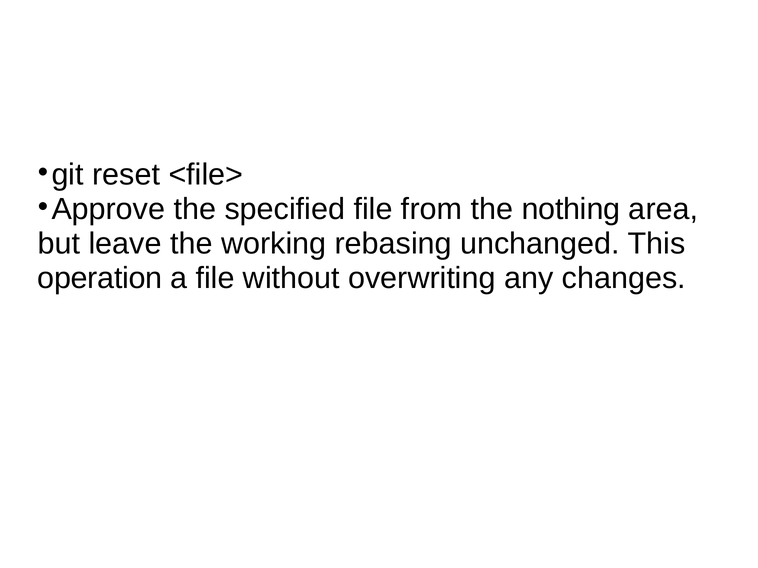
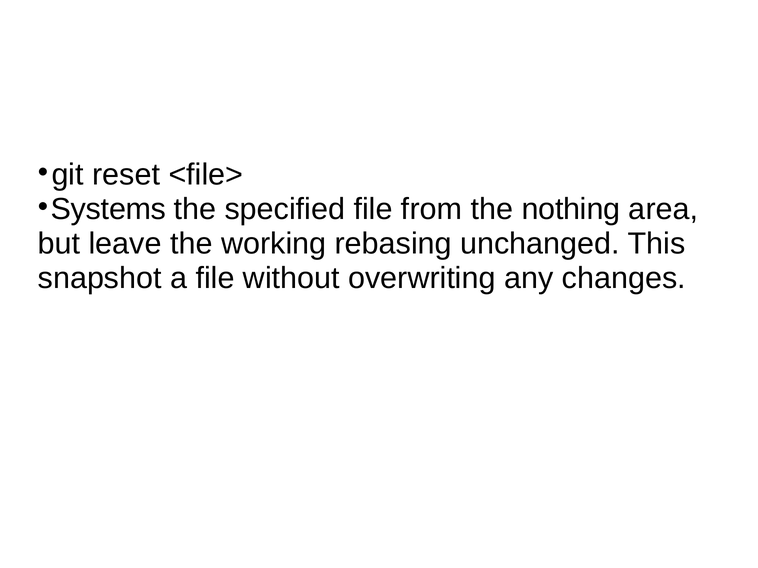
Approve: Approve -> Systems (108, 209)
operation: operation -> snapshot (100, 278)
